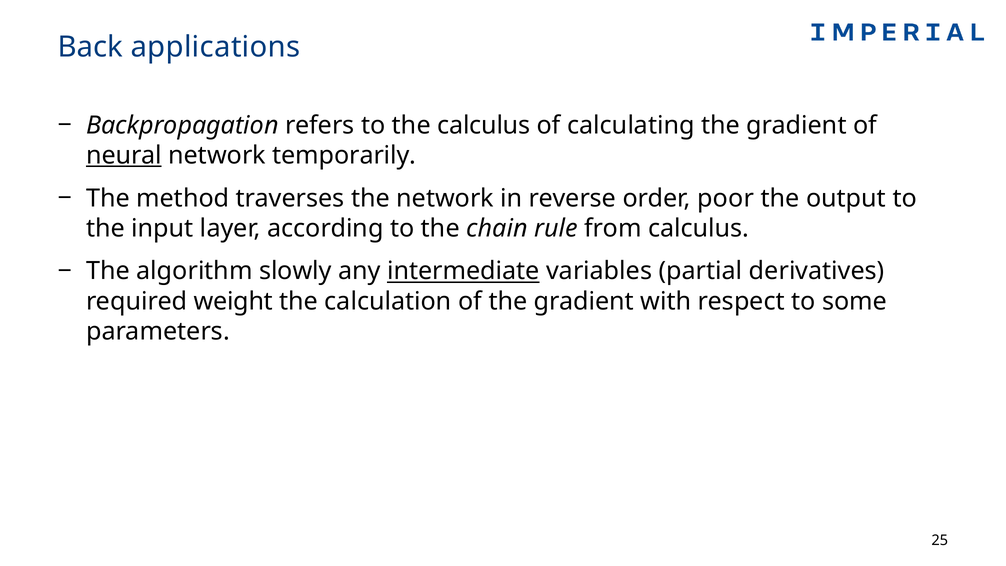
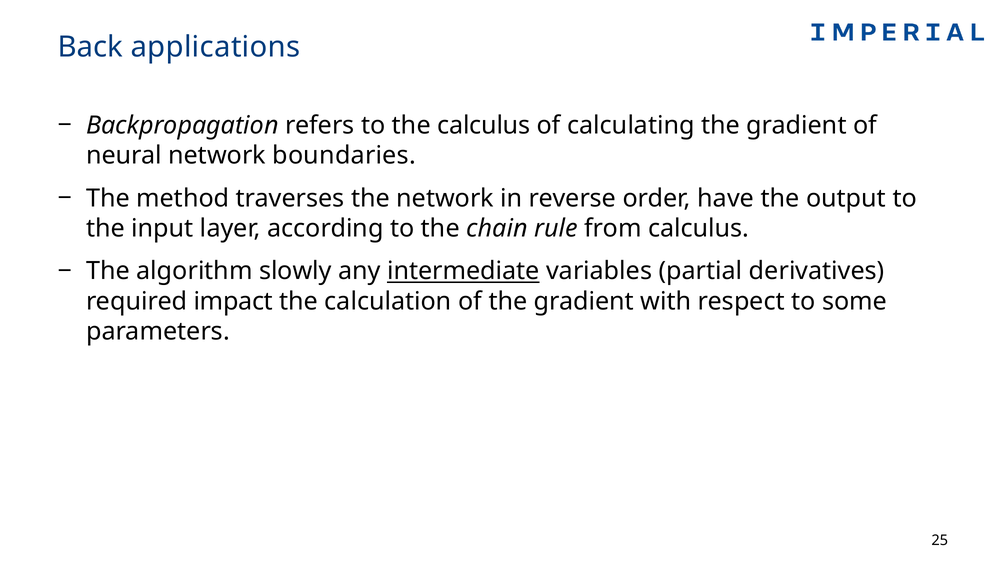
neural underline: present -> none (124, 155)
temporarily: temporarily -> boundaries (344, 155)
poor: poor -> have (726, 198)
weight: weight -> impact (233, 301)
